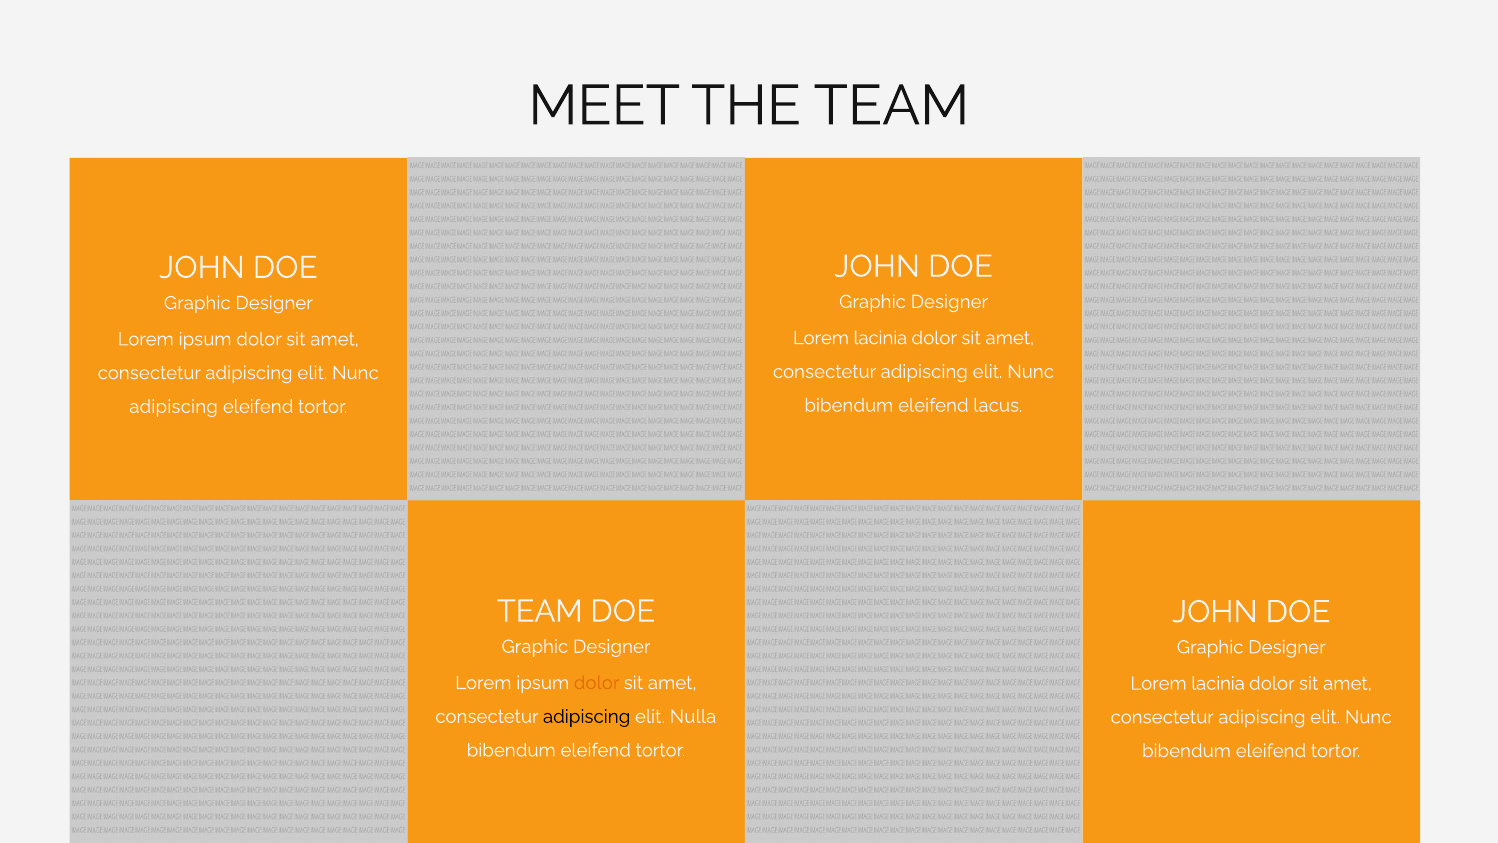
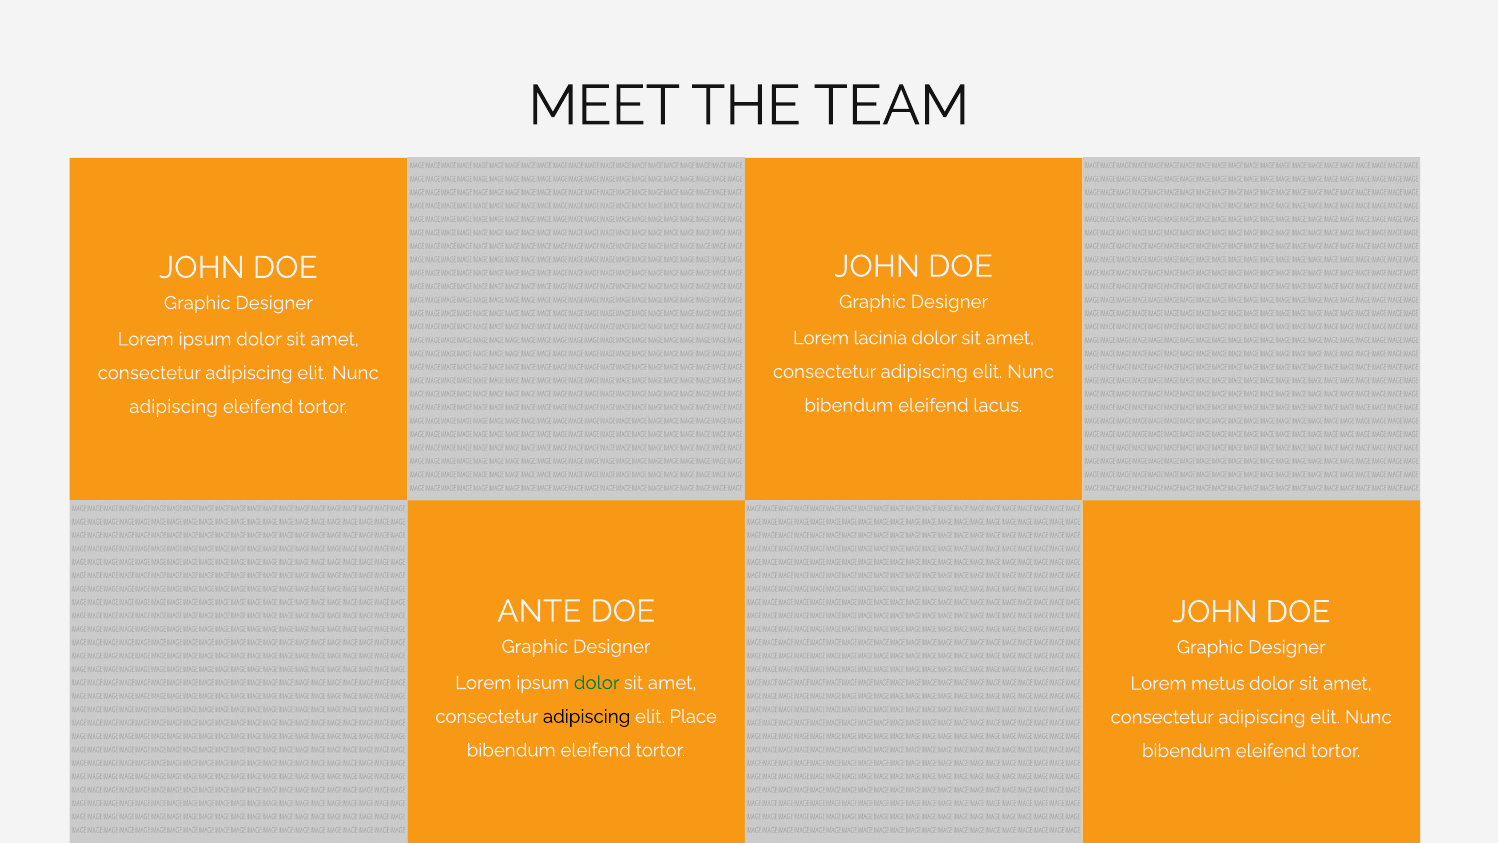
TEAM: TEAM -> ANTE (539, 611)
dolor colour: orange -> green (597, 683)
lacinia: lacinia -> metus (1218, 683)
Nulla: Nulla -> Place (693, 716)
